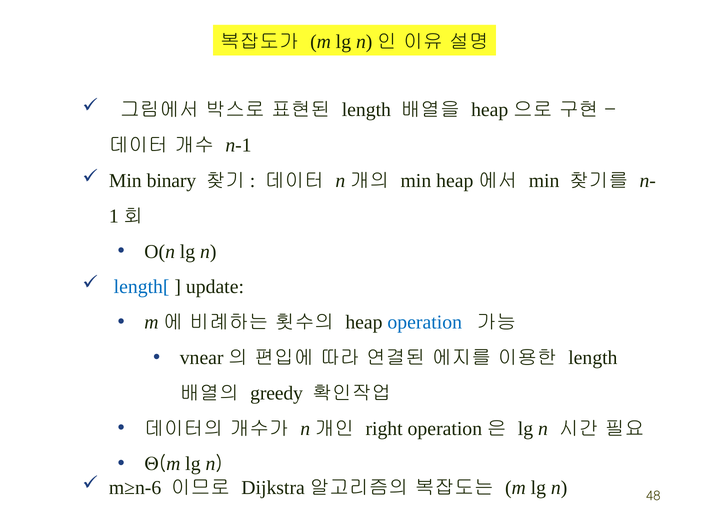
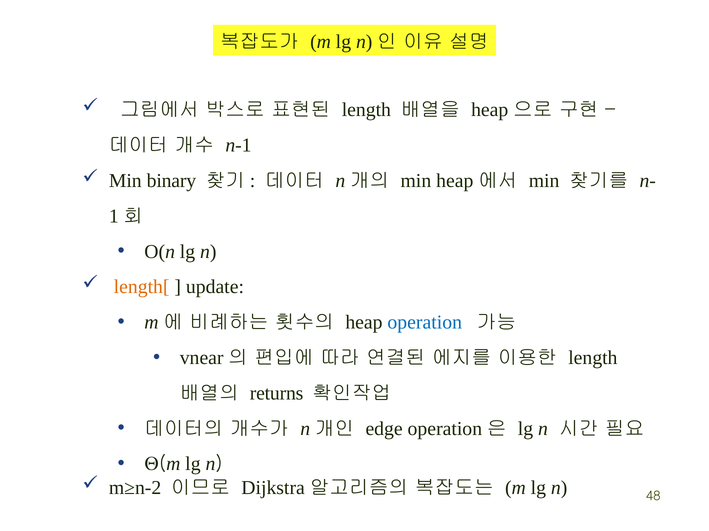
length[ colour: blue -> orange (142, 287)
greedy: greedy -> returns (277, 394)
right: right -> edge (384, 429)
m≥n-6: m≥n-6 -> m≥n-2 (135, 488)
